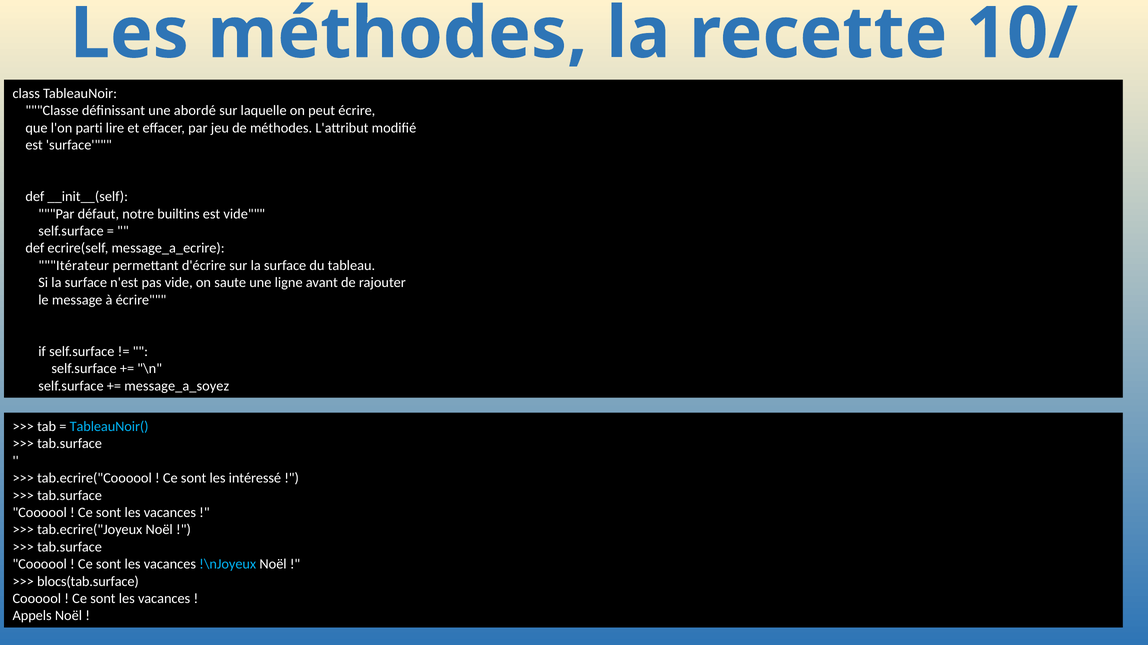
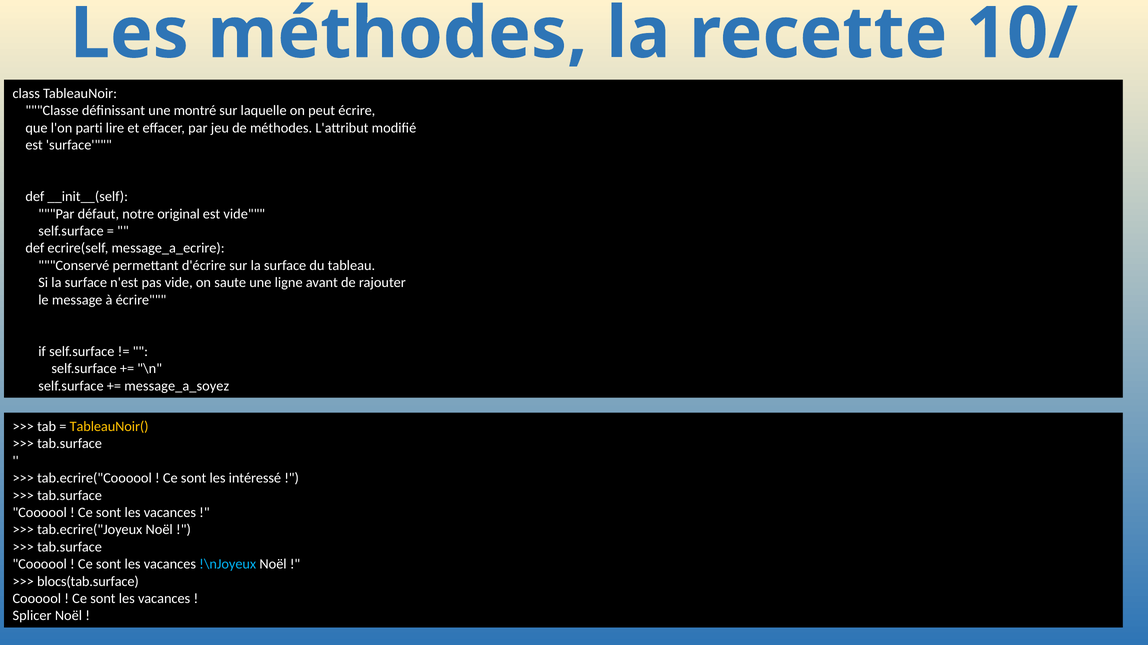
abordé: abordé -> montré (195, 111)
builtins: builtins -> original (179, 214)
Itérateur: Itérateur -> Conservé (74, 266)
TableauNoir( colour: light blue -> yellow (109, 427)
Appels: Appels -> Splicer (32, 616)
